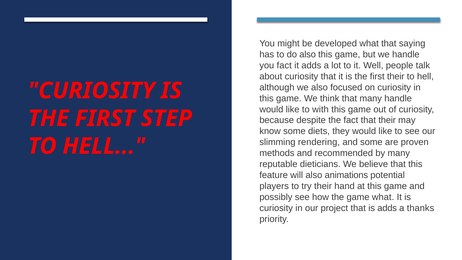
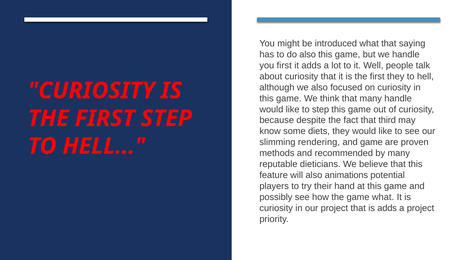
developed: developed -> introduced (336, 43)
you fact: fact -> first (284, 65)
first their: their -> they (396, 76)
to with: with -> step (321, 109)
that their: their -> third (387, 120)
and some: some -> game (371, 142)
a thanks: thanks -> project (421, 208)
